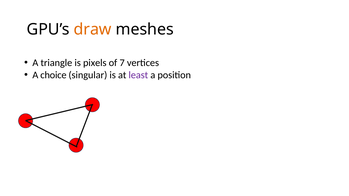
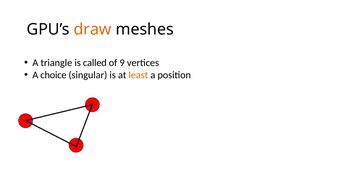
pixels: pixels -> called (95, 63)
7: 7 -> 9 (122, 63)
least colour: purple -> orange (138, 75)
